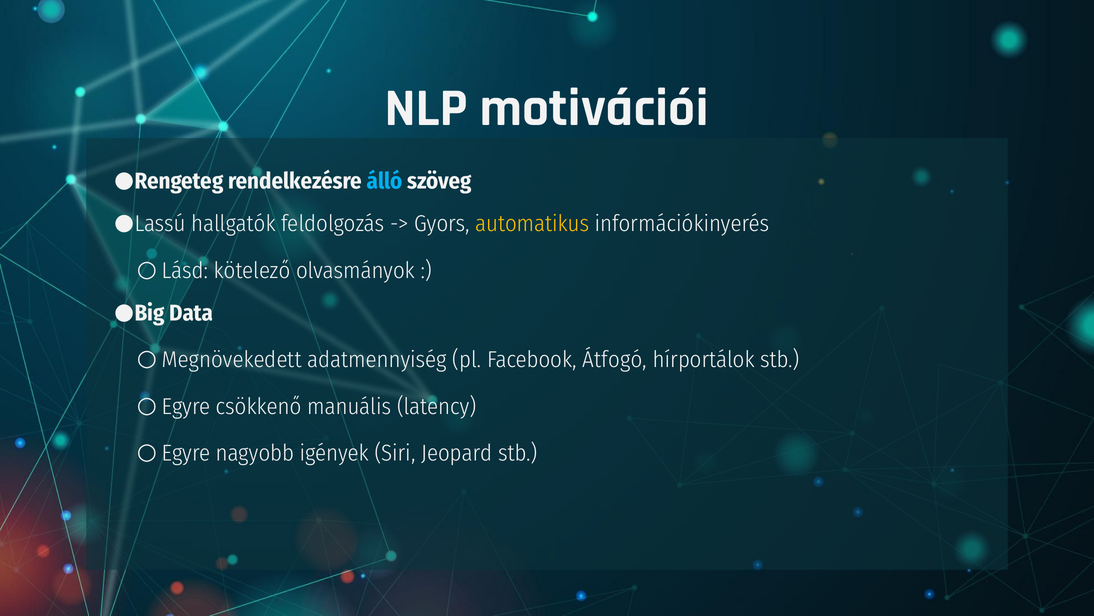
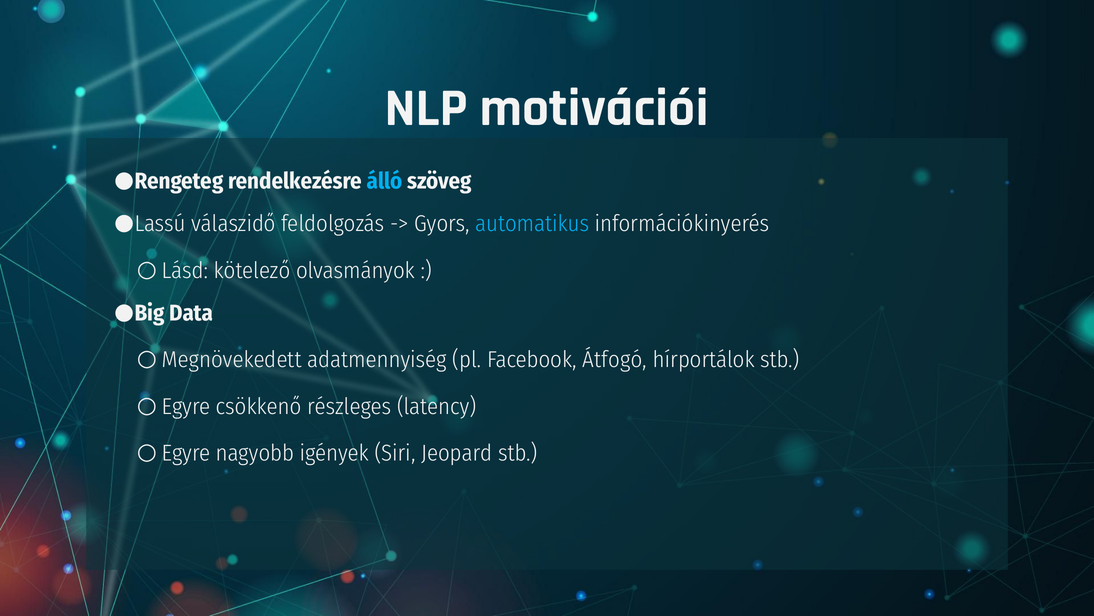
hallgatók: hallgatók -> válaszidő (233, 224)
automatikus colour: yellow -> light blue (532, 224)
manuális: manuális -> részleges (349, 406)
